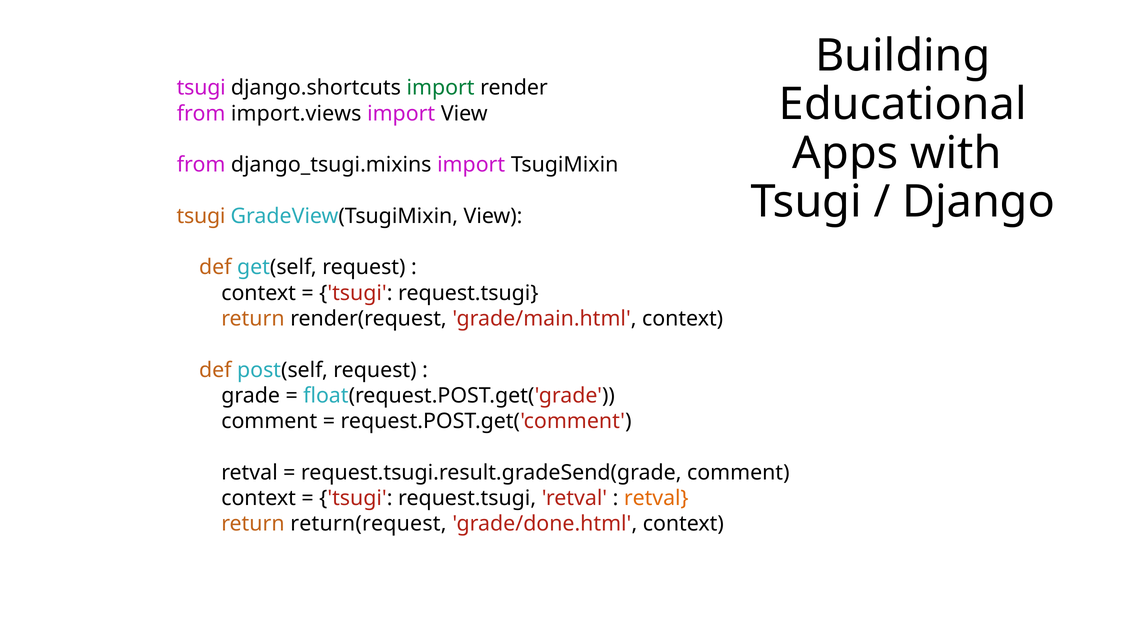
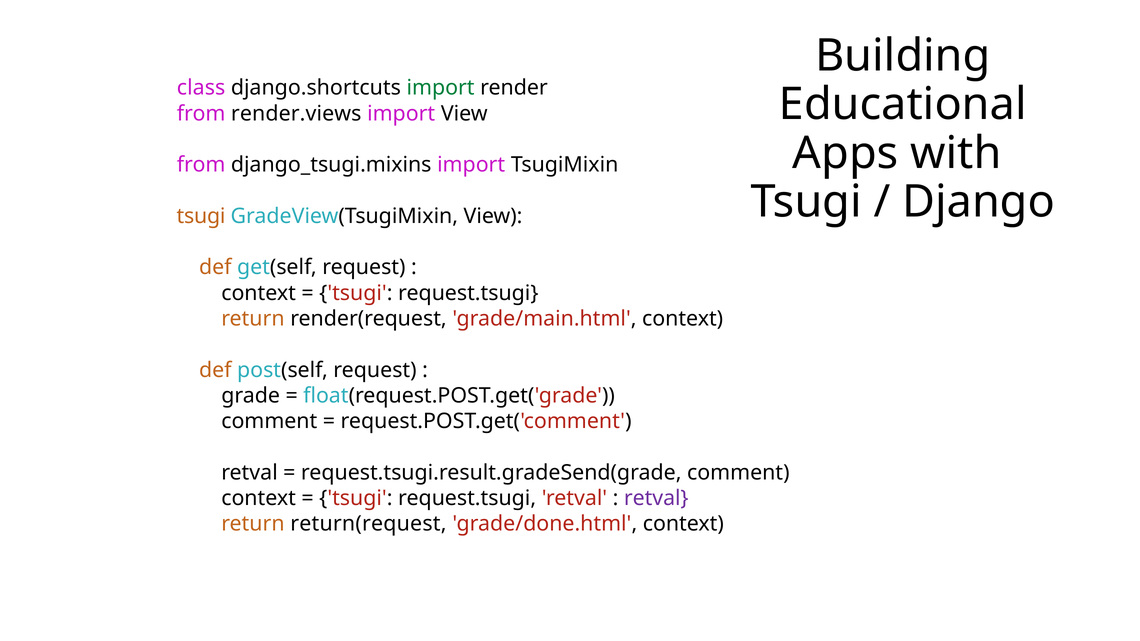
tsugi: tsugi -> class (201, 88)
import.views: import.views -> render.views (296, 114)
retval colour: orange -> purple (656, 498)
